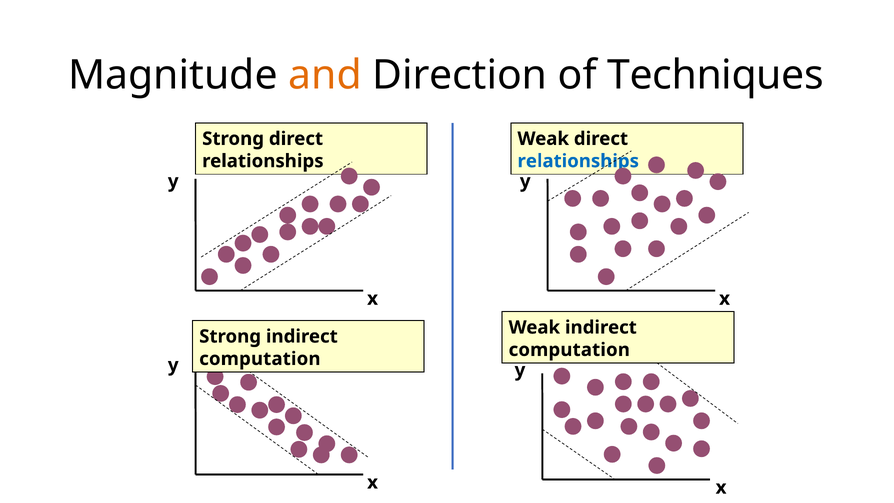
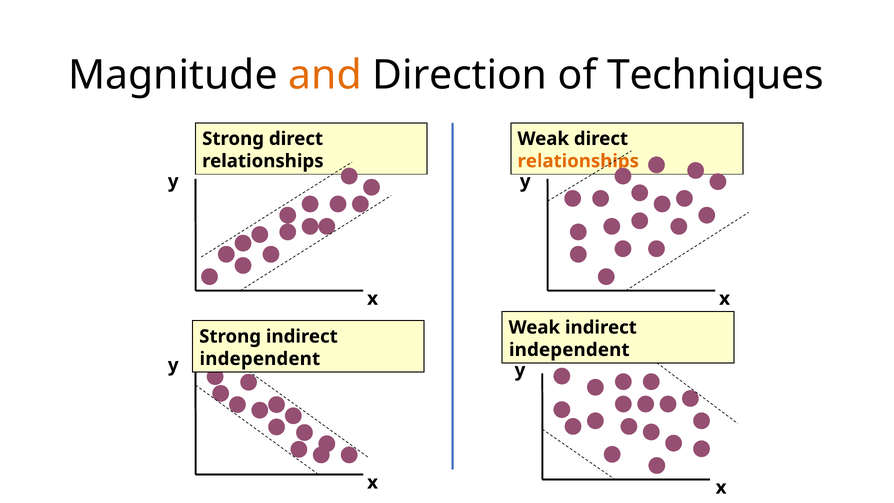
relationships colour: blue -> orange (578, 161)
computation: computation -> independent (569, 350)
computation: computation -> independent (260, 359)
